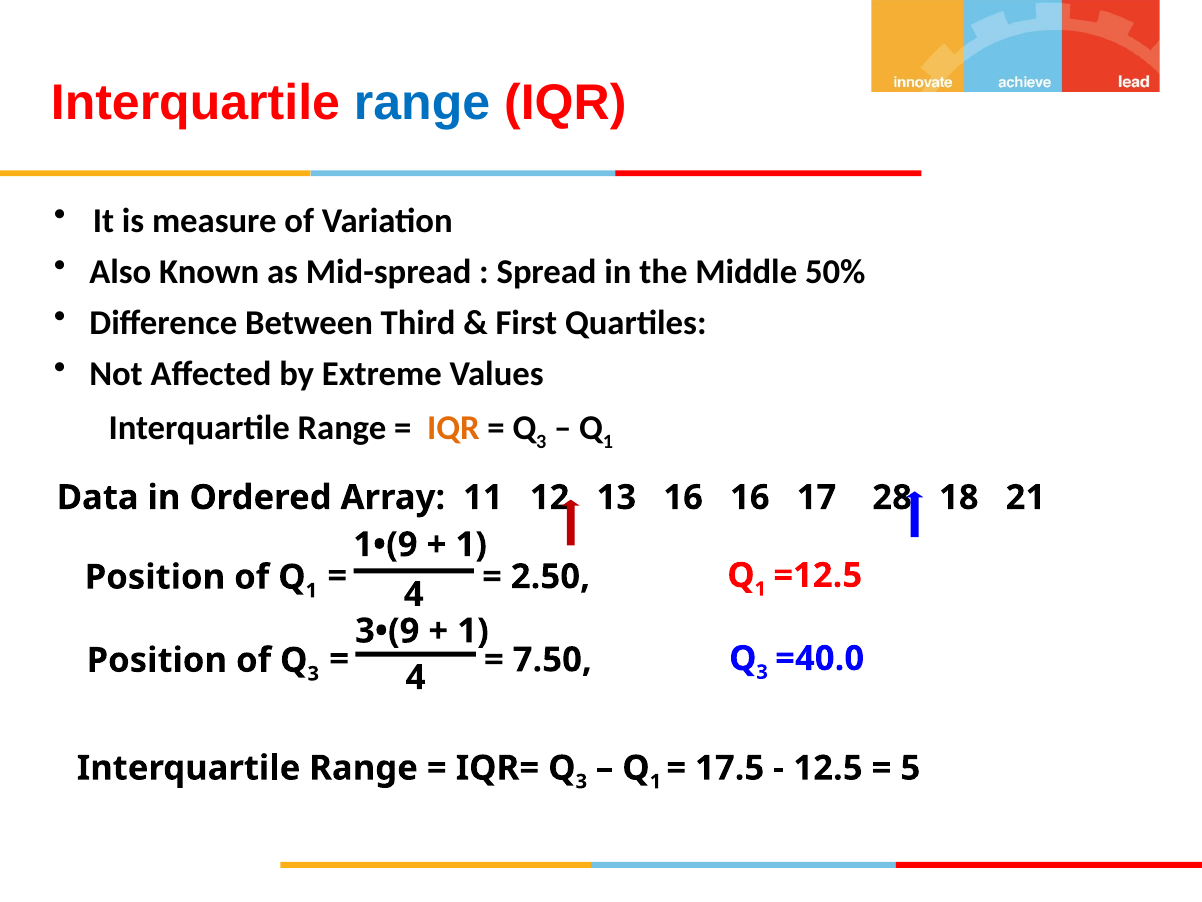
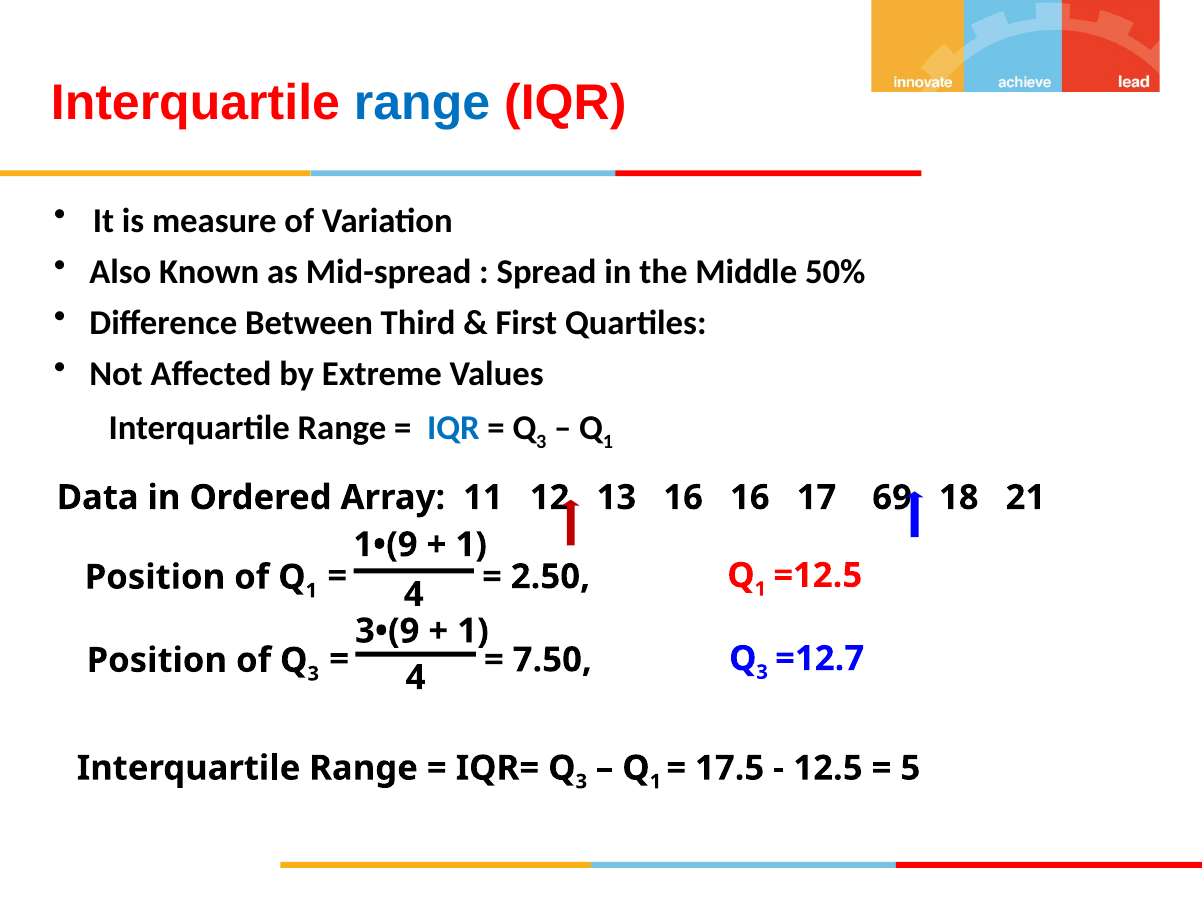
IQR colour: orange -> blue (453, 428)
28: 28 -> 69 (892, 497)
=40.0: =40.0 -> =12.7 (820, 658)
